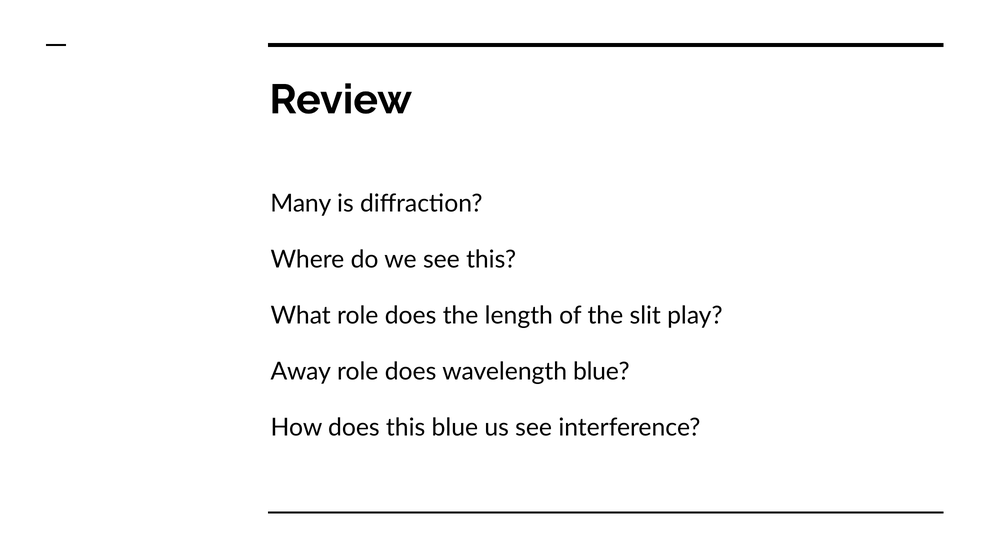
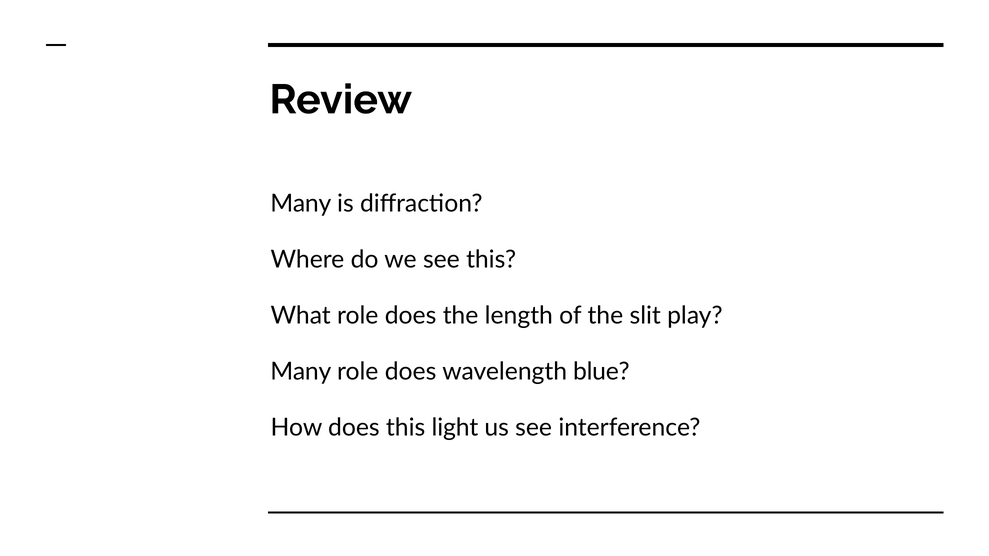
Away: Away -> Many (301, 372)
this blue: blue -> light (455, 428)
